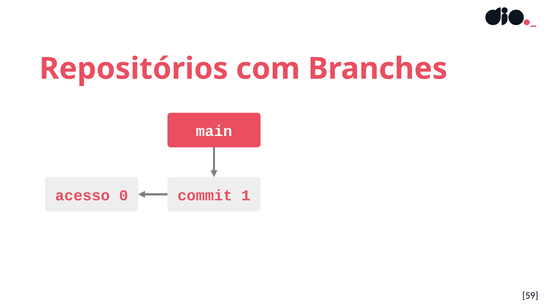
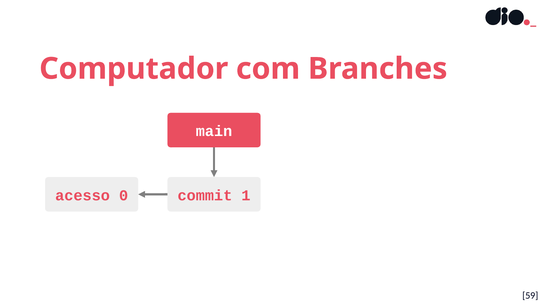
Repositórios: Repositórios -> Computador (134, 69)
